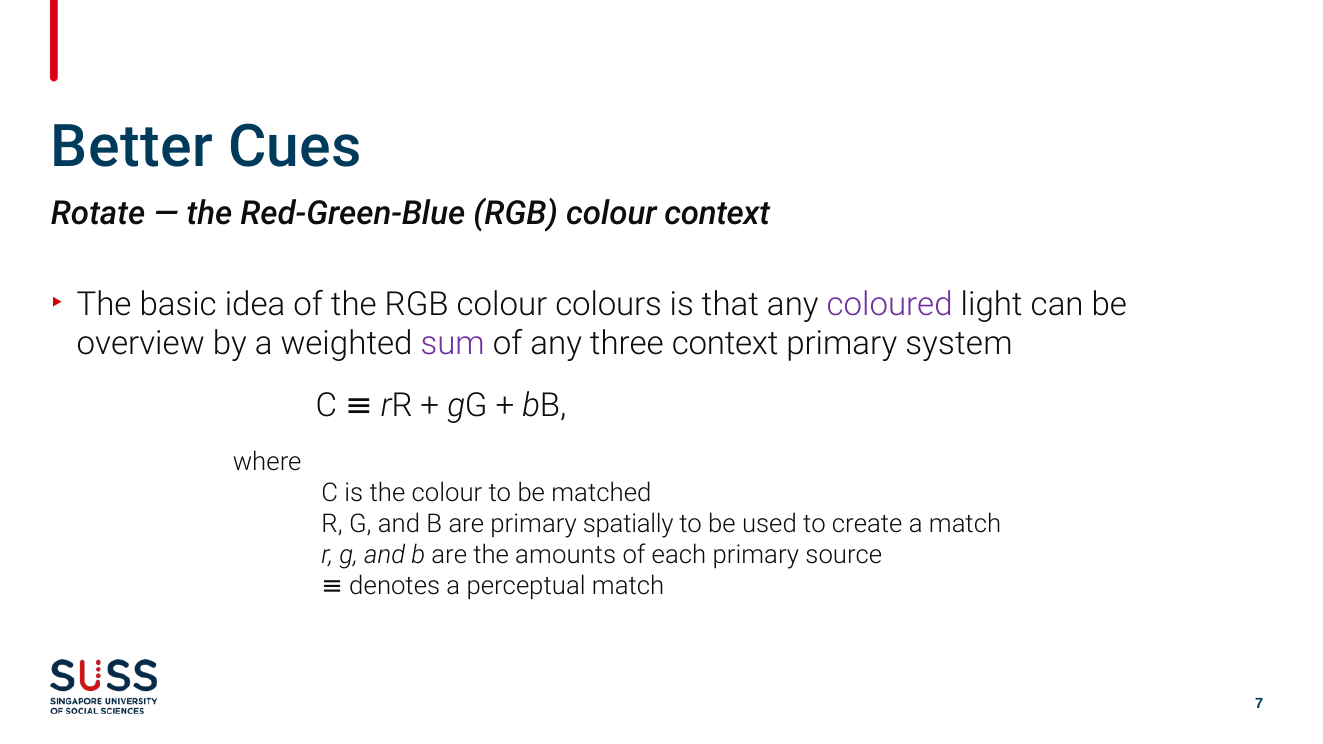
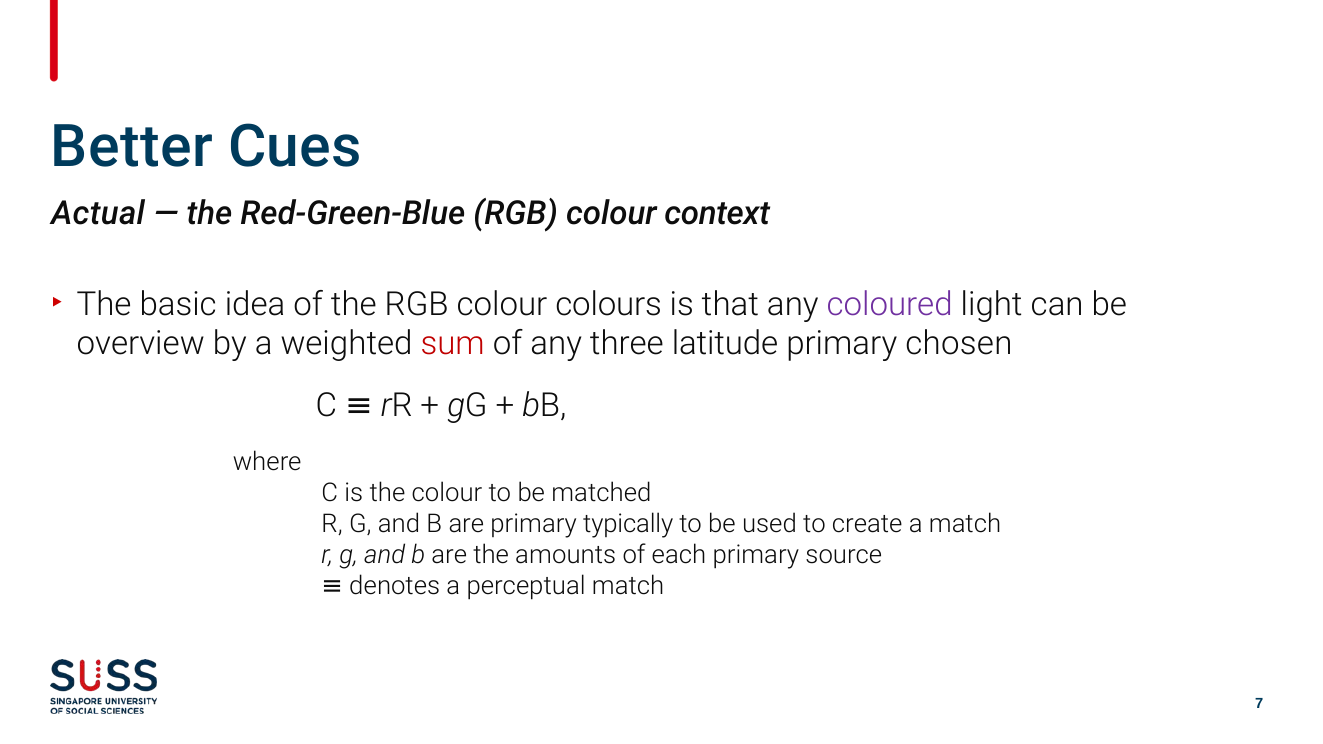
Rotate: Rotate -> Actual (98, 214)
sum colour: purple -> red (453, 344)
three context: context -> latitude (725, 344)
system: system -> chosen (959, 344)
spatially: spatially -> typically (628, 524)
